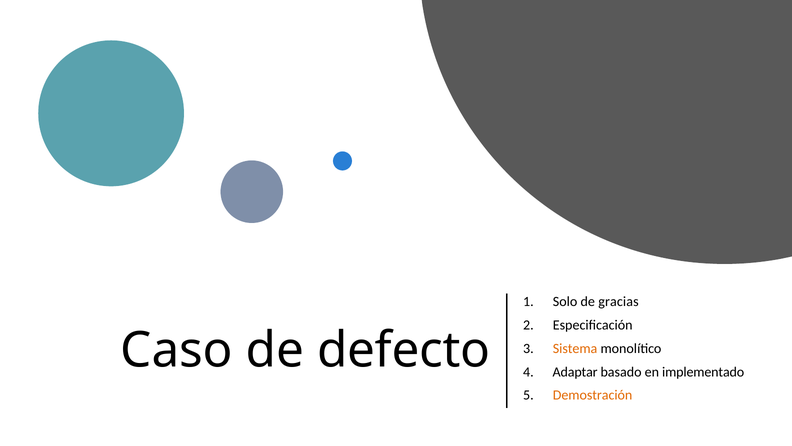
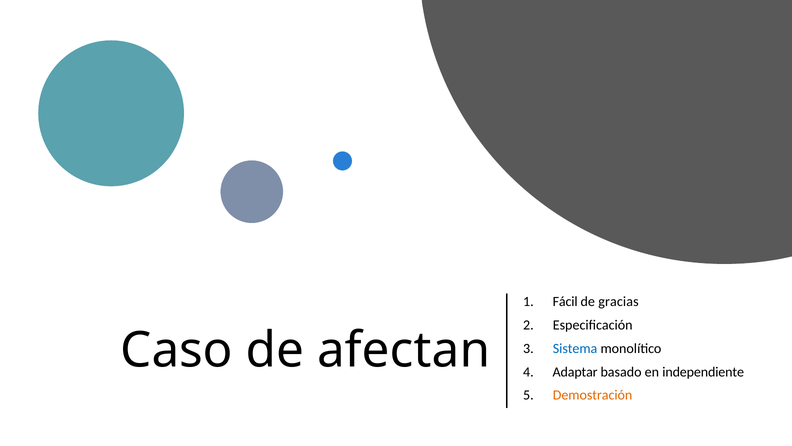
Solo: Solo -> Fácil (565, 301)
defecto: defecto -> afectan (404, 350)
Sistema colour: orange -> blue (575, 348)
implementado: implementado -> independiente (703, 371)
